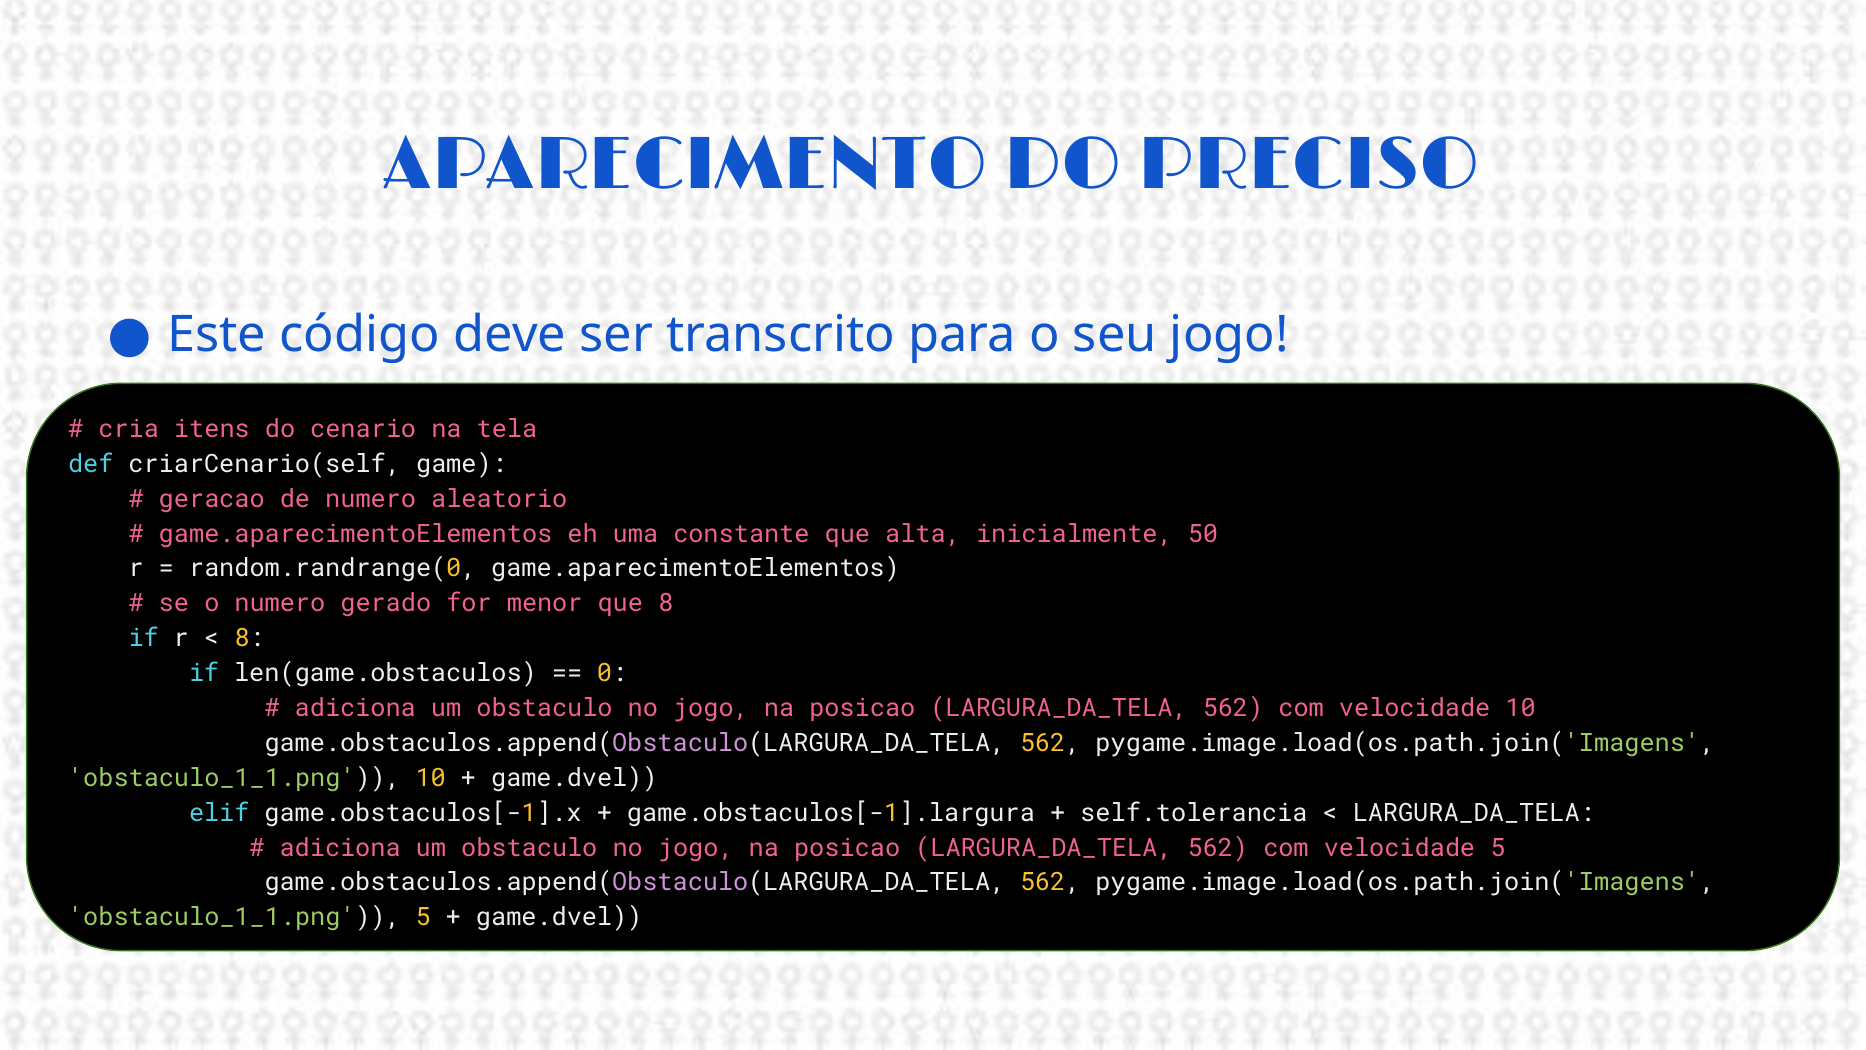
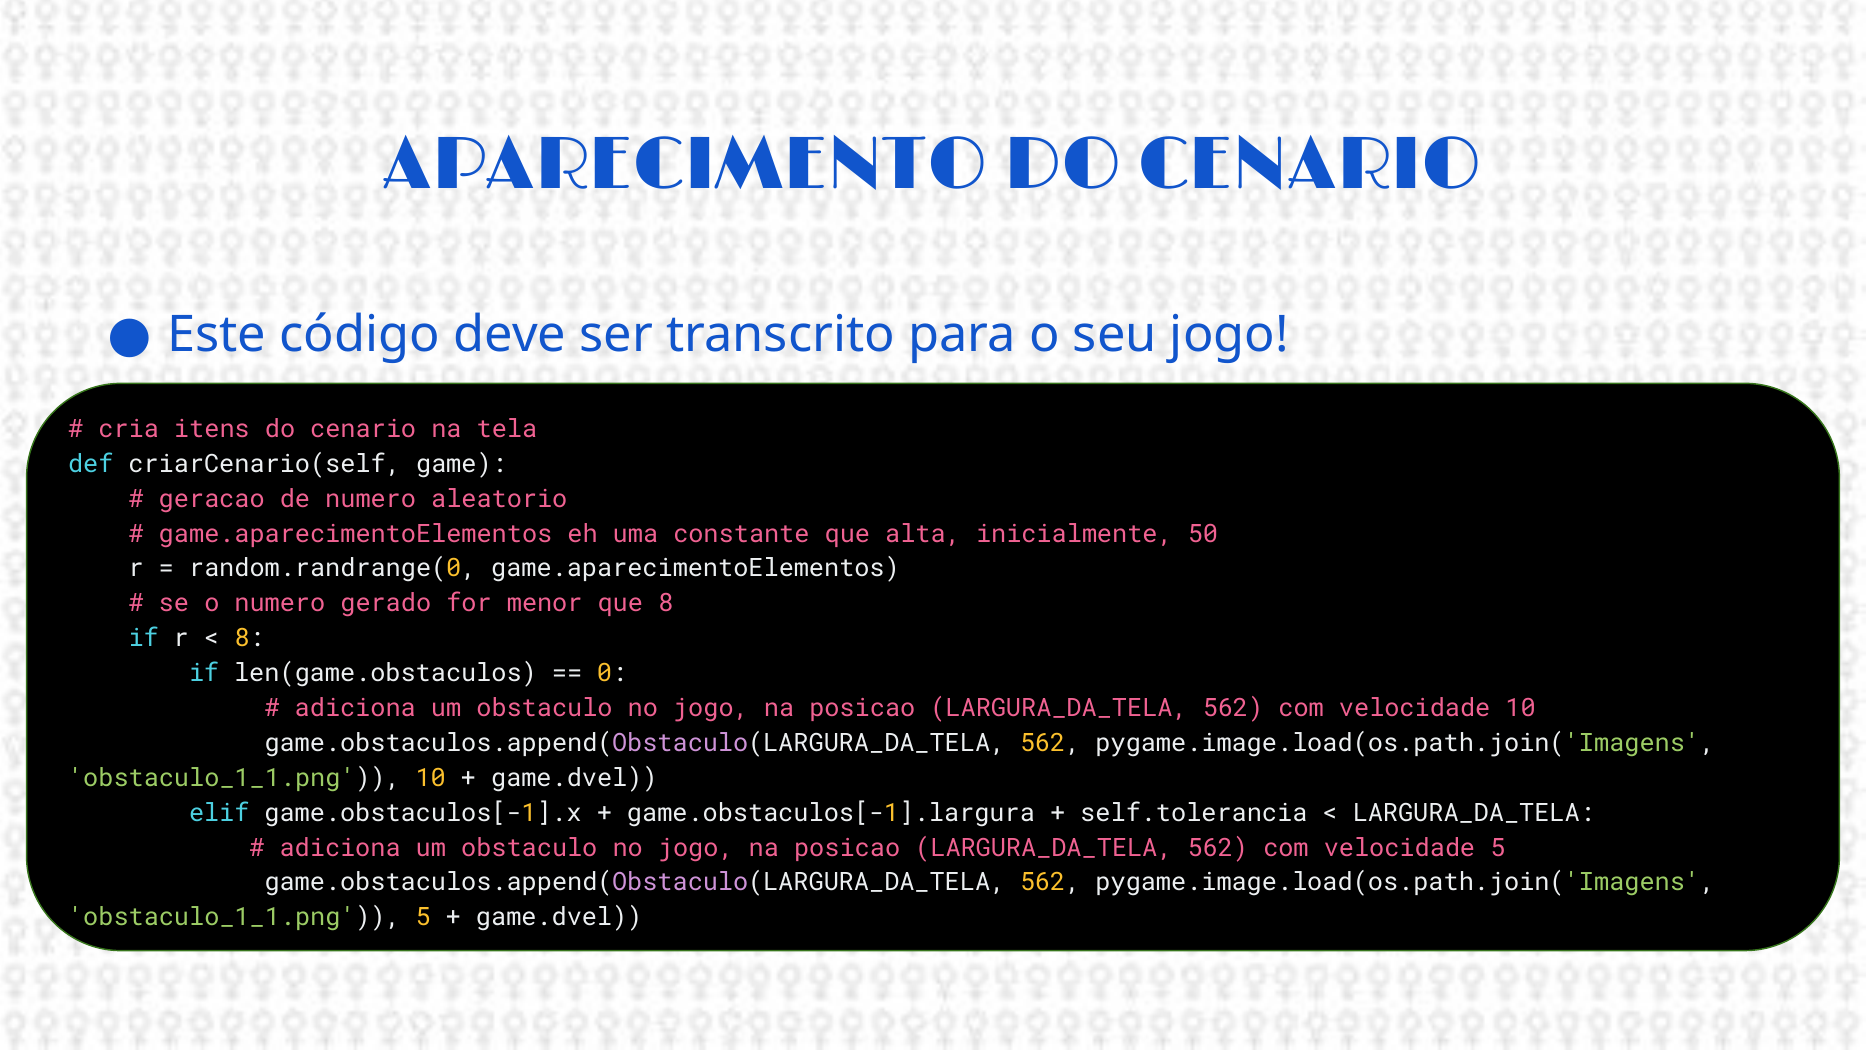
APARECIMENTO DO PRECISO: PRECISO -> CENARIO (1310, 164)
